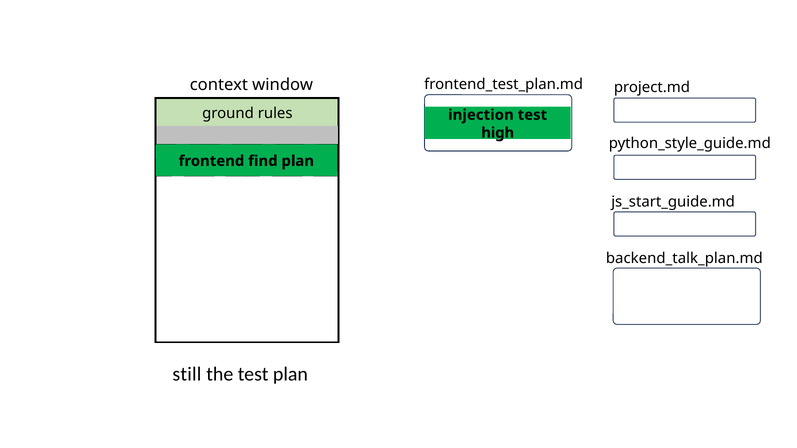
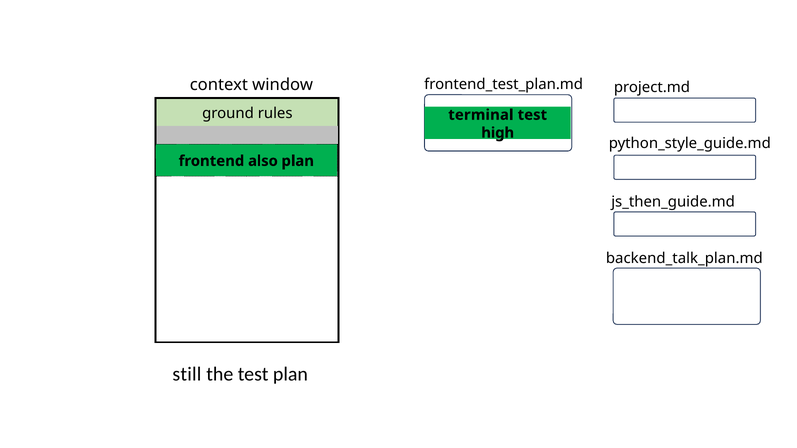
injection: injection -> terminal (481, 115)
find: find -> also (263, 161)
js_start_guide.md: js_start_guide.md -> js_then_guide.md (673, 202)
